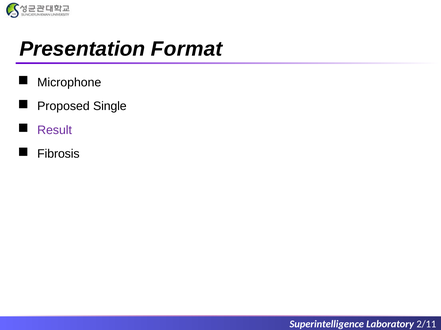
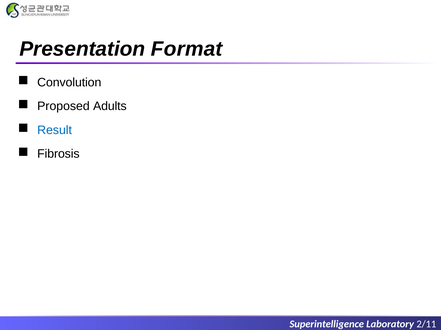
Microphone: Microphone -> Convolution (69, 83)
Single: Single -> Adults (110, 106)
Result colour: purple -> blue (55, 130)
